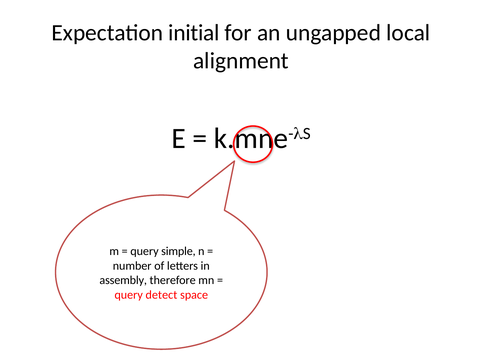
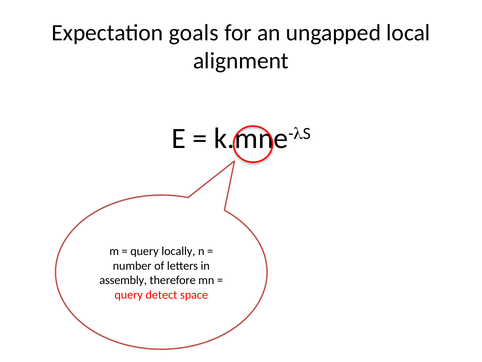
initial: initial -> goals (194, 33)
simple: simple -> locally (178, 251)
